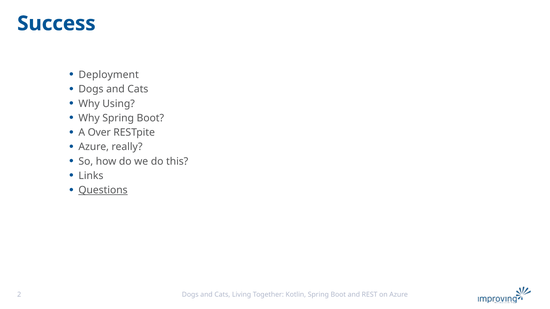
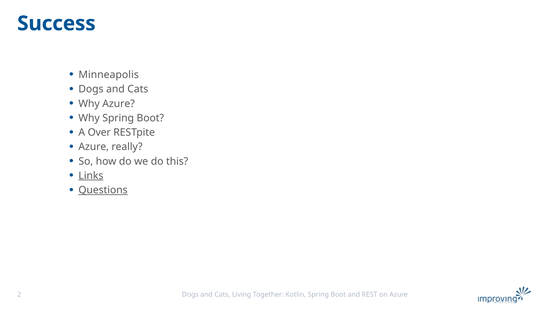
Deployment: Deployment -> Minneapolis (109, 75)
Why Using: Using -> Azure (119, 104)
Links underline: none -> present (91, 176)
